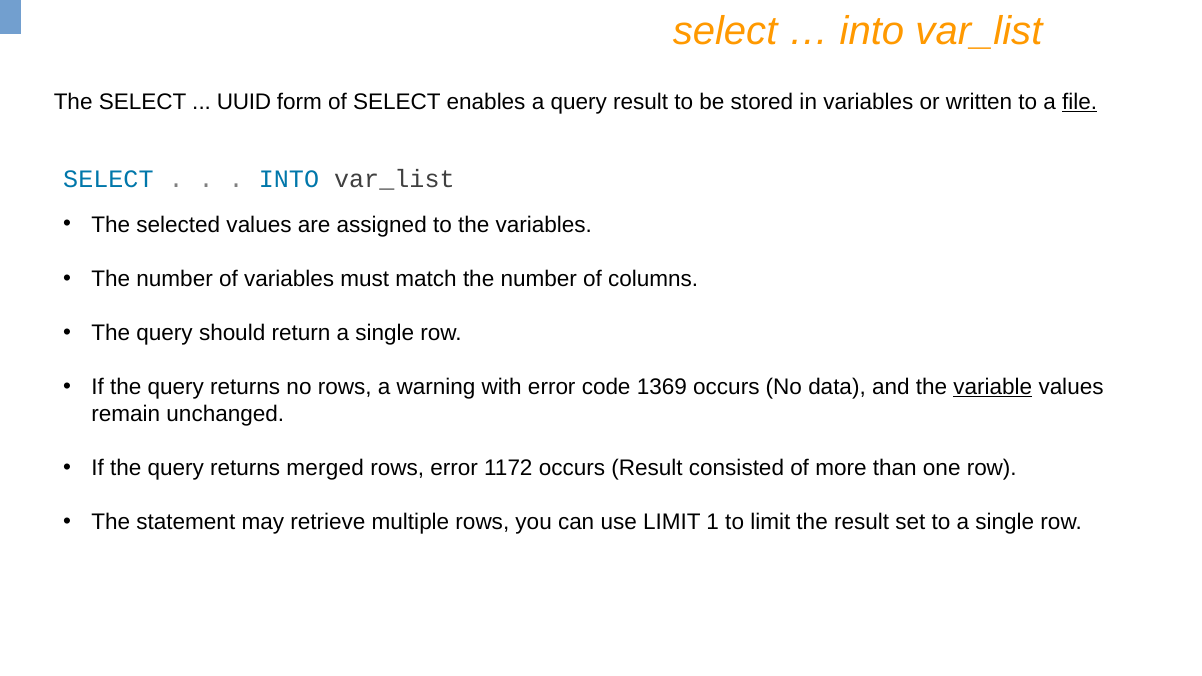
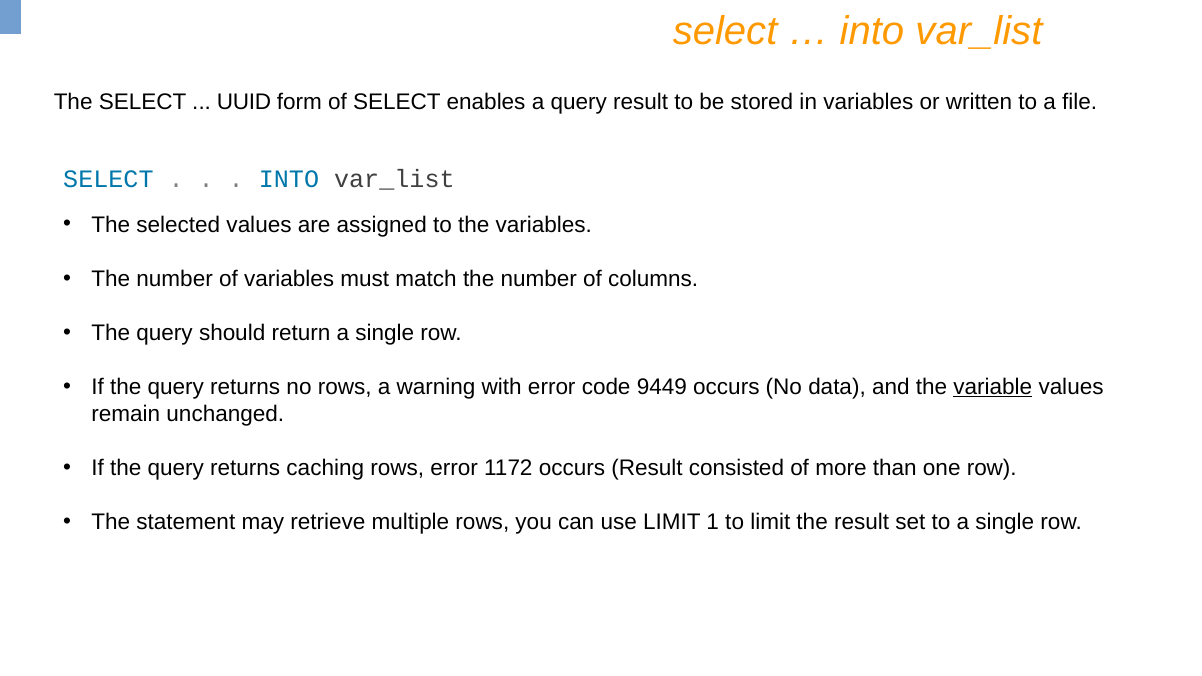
file underline: present -> none (1080, 102)
1369: 1369 -> 9449 (662, 387)
merged: merged -> caching (325, 468)
